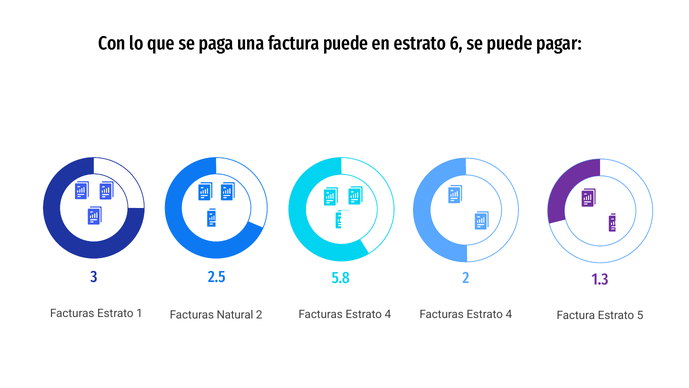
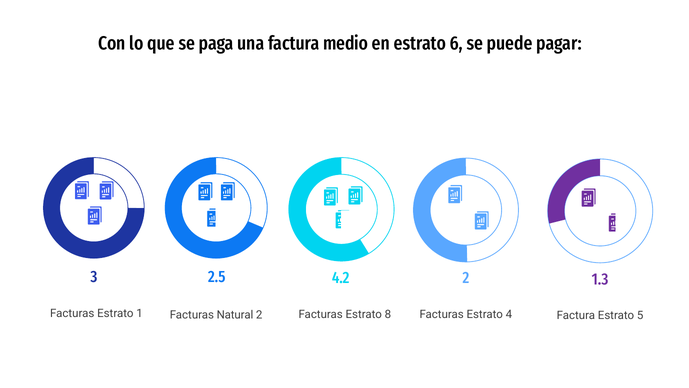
factura puede: puede -> medio (346, 44)
5.8: 5.8 -> 4.2 (341, 277)
4: 4 -> 8 (388, 314)
